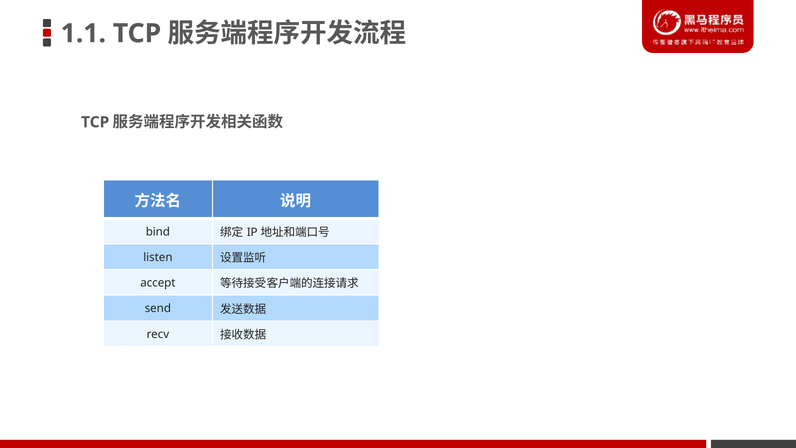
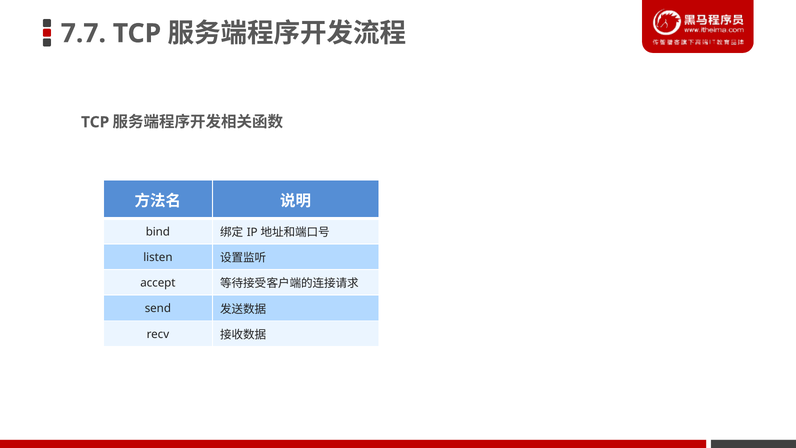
1.1: 1.1 -> 7.7 (83, 33)
